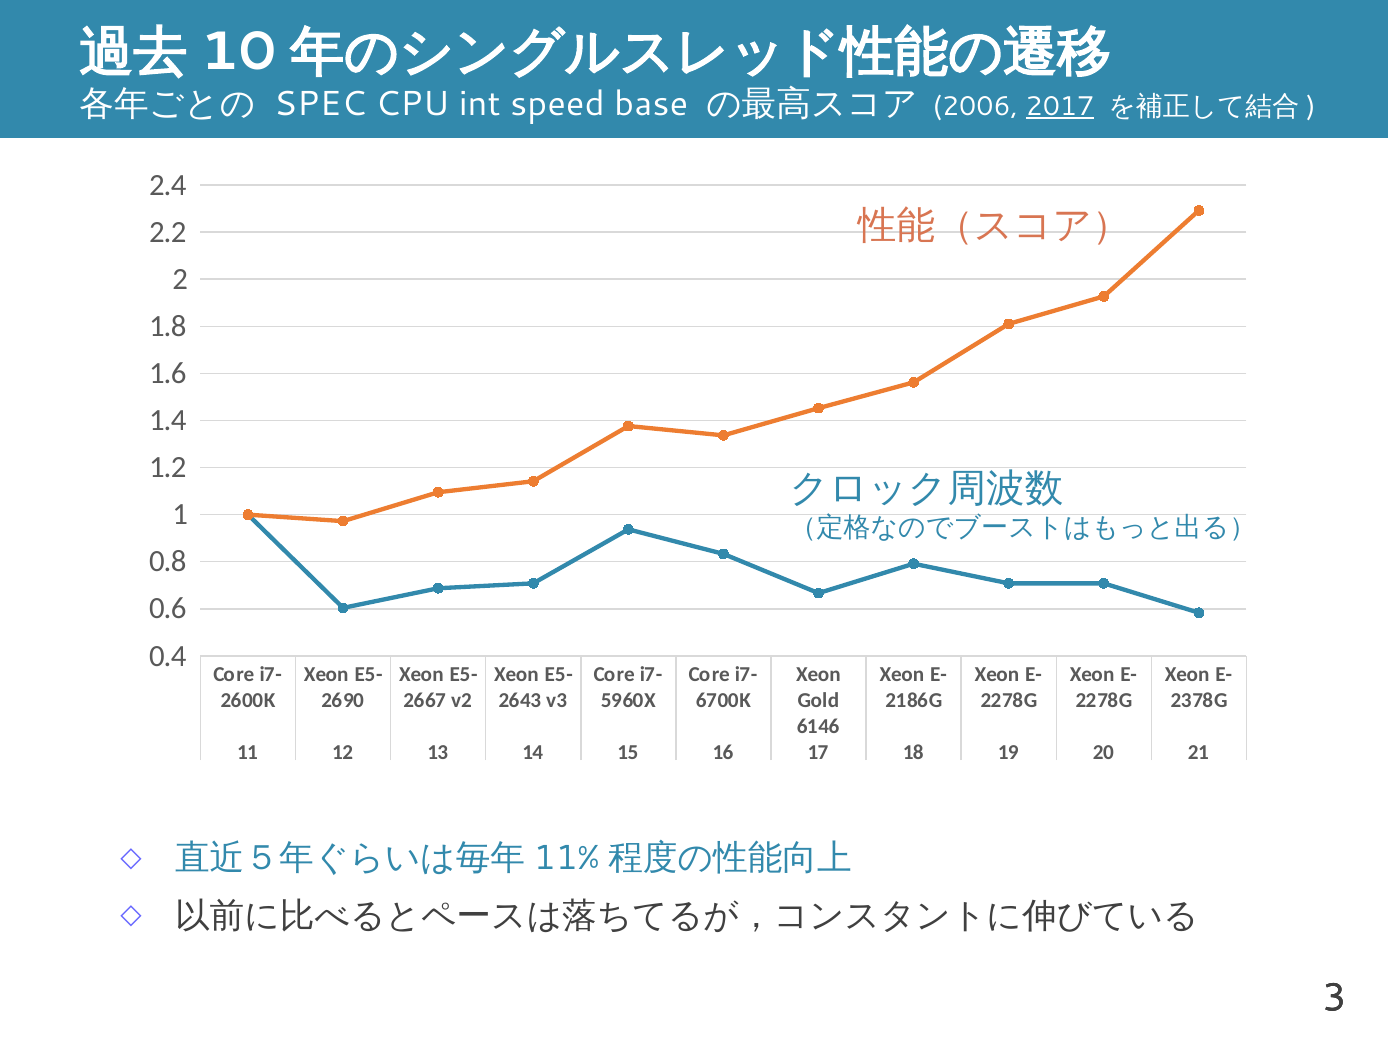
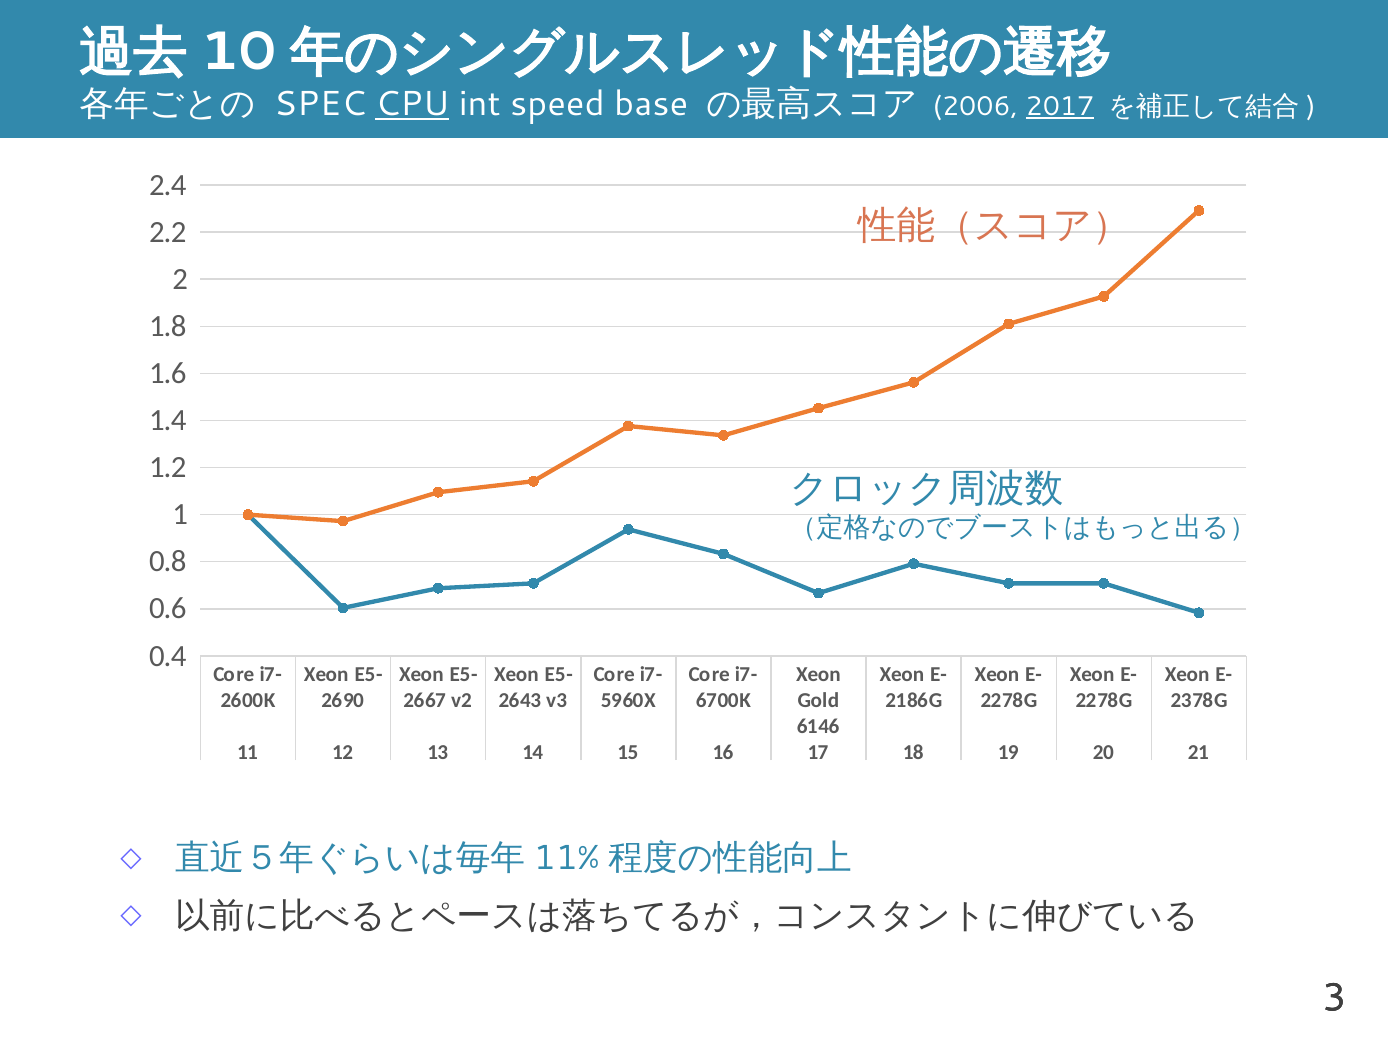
CPU underline: none -> present (412, 104)
